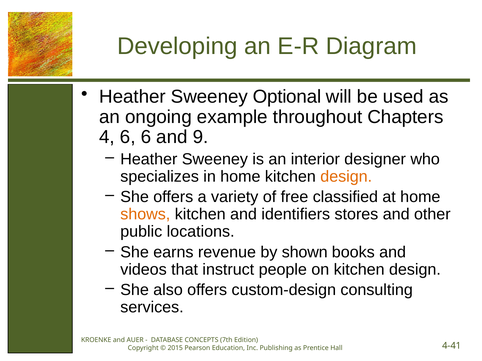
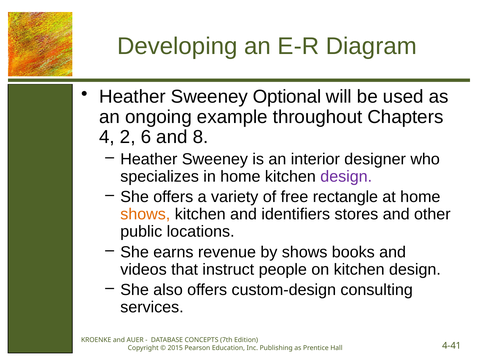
4 6: 6 -> 2 (128, 137)
9: 9 -> 8 (200, 137)
design colour: orange -> purple (346, 177)
classified: classified -> rectangle (345, 197)
by shown: shown -> shows (305, 252)
